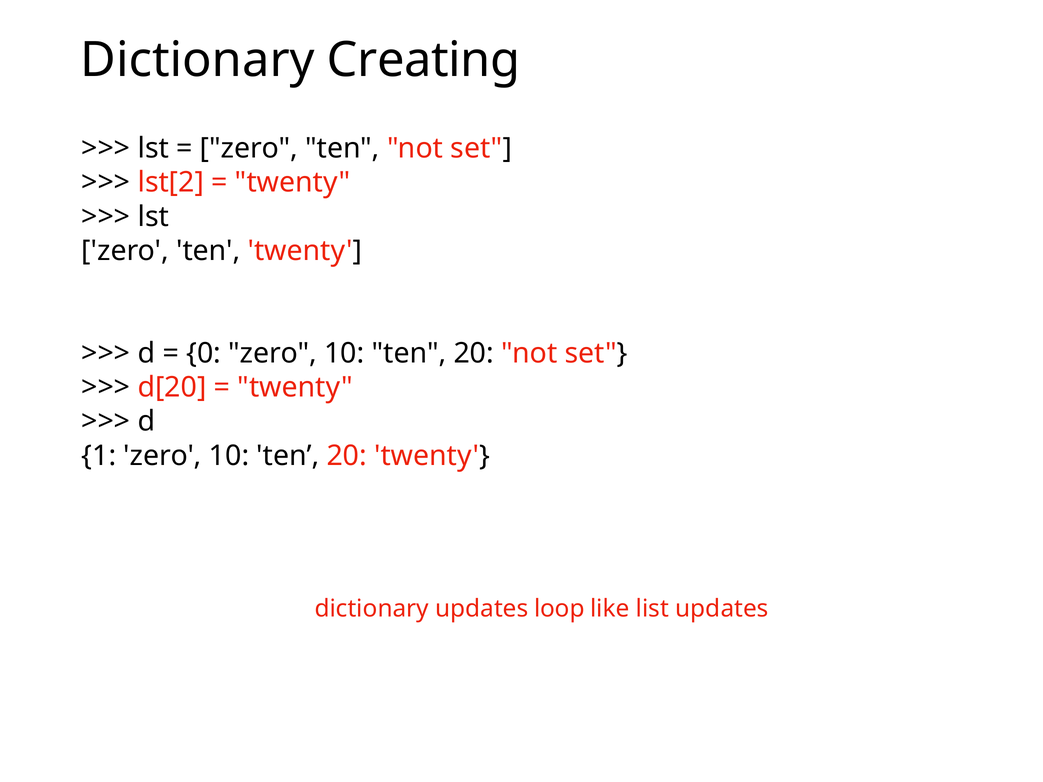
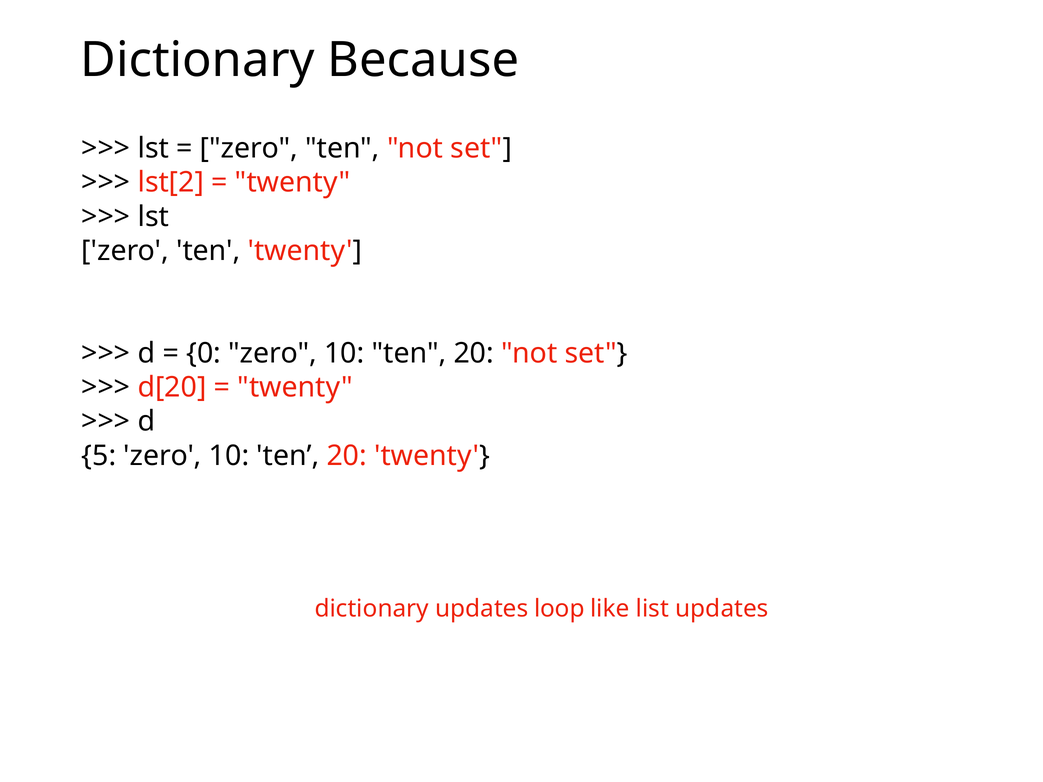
Creating: Creating -> Because (423, 60)
1: 1 -> 5 (99, 456)
